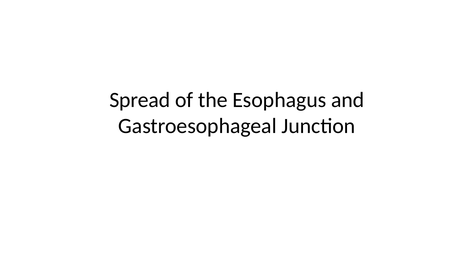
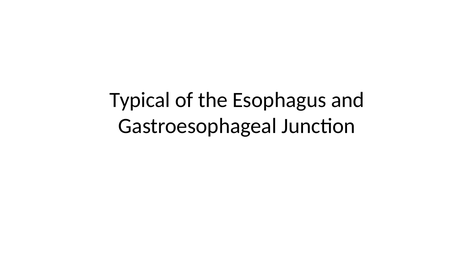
Spread: Spread -> Typical (140, 100)
